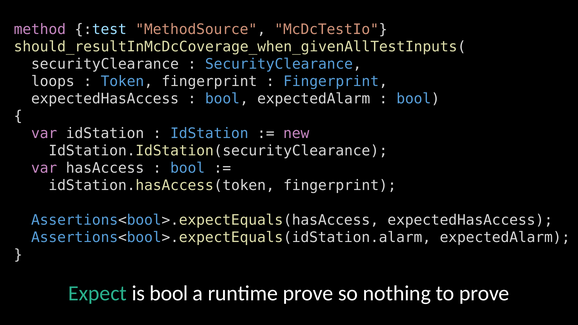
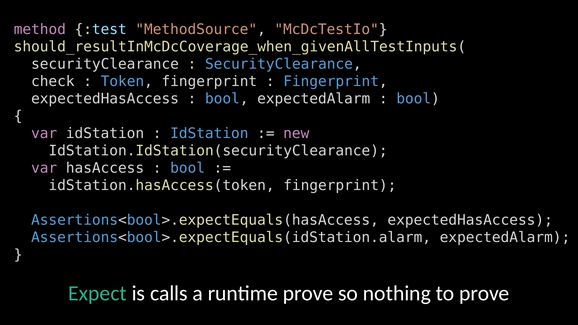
loops: loops -> check (53, 81)
is bool: bool -> calls (169, 294)
